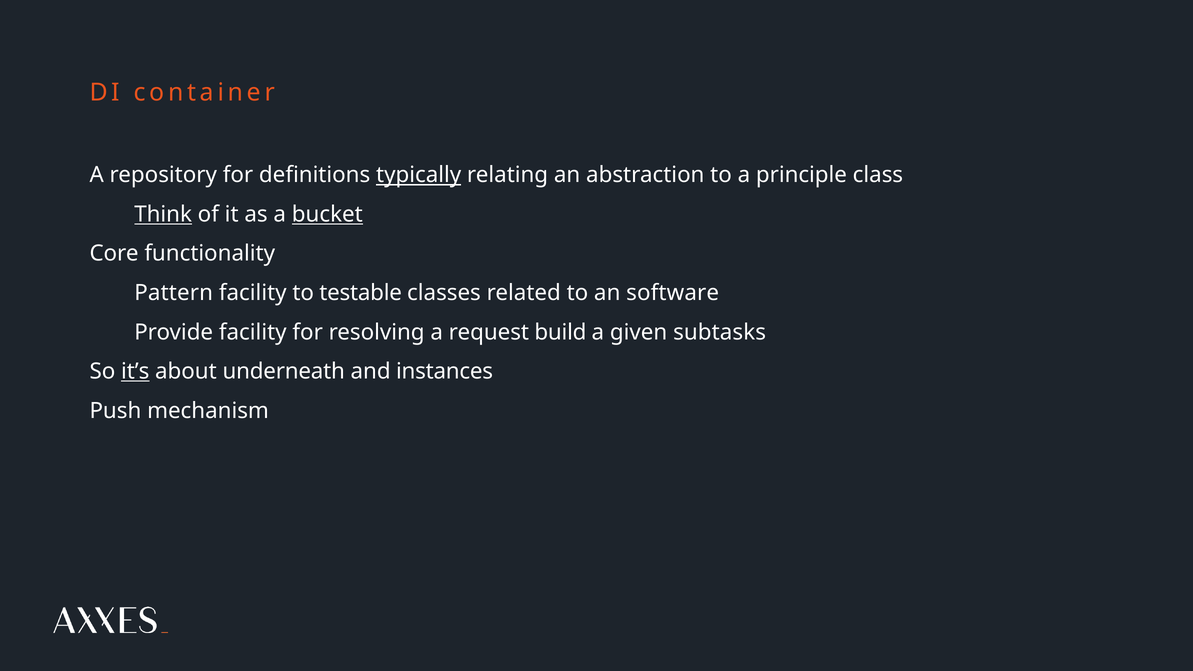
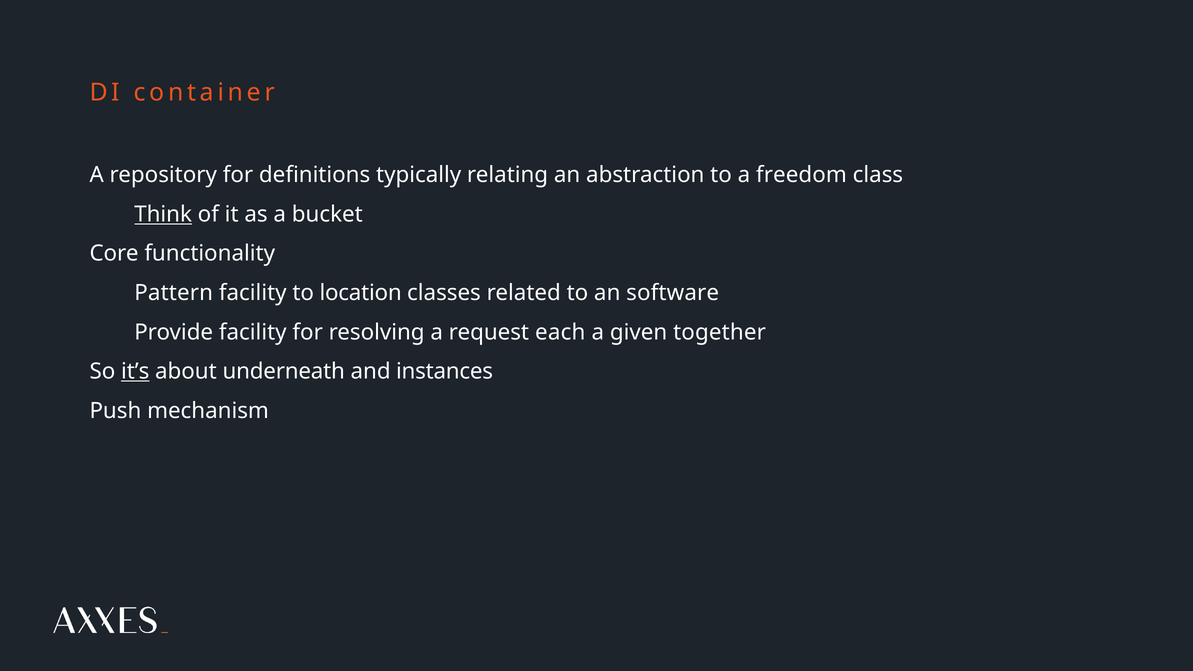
typically underline: present -> none (419, 175)
principle: principle -> freedom (801, 175)
bucket underline: present -> none (327, 214)
testable: testable -> location (361, 293)
build: build -> each (560, 332)
subtasks: subtasks -> together (720, 332)
